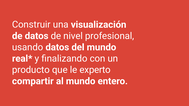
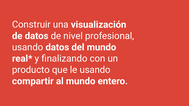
le experto: experto -> usando (95, 70)
